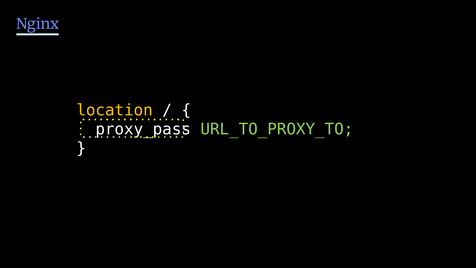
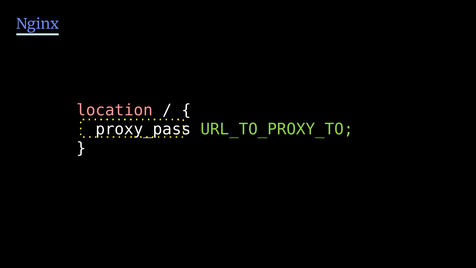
location colour: yellow -> pink (115, 110)
